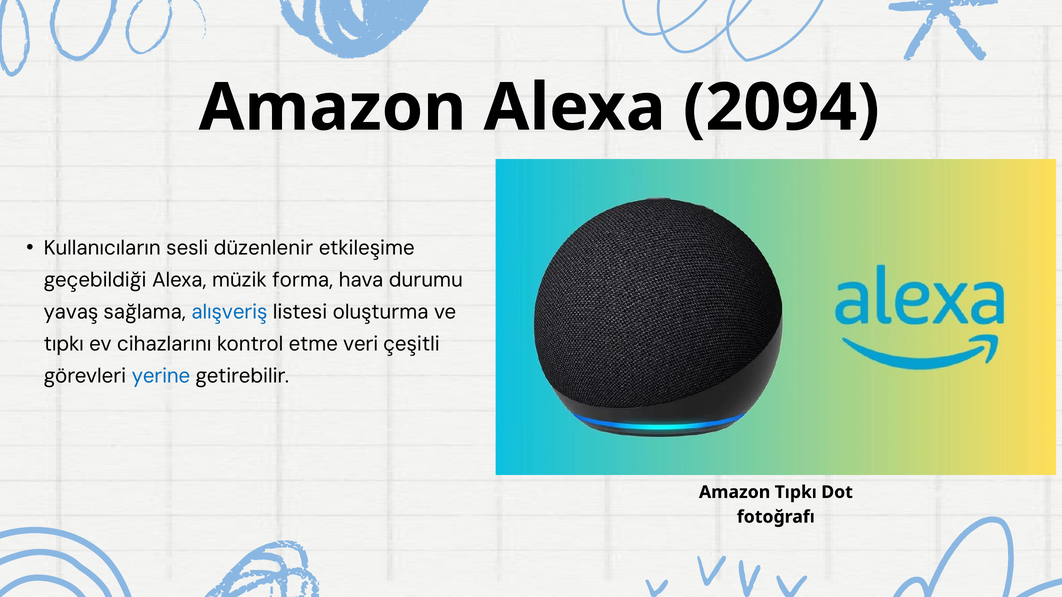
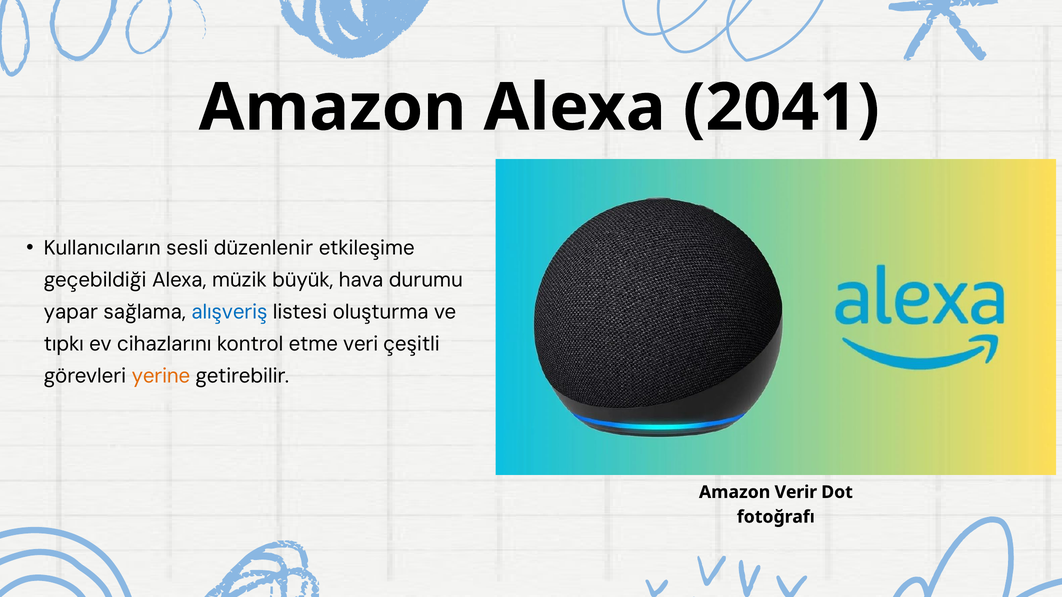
2094: 2094 -> 2041 (781, 108)
forma: forma -> büyük (303, 280)
yavaş: yavaş -> yapar (71, 312)
yerine colour: blue -> orange (161, 376)
Amazon Tıpkı: Tıpkı -> Verir (796, 492)
